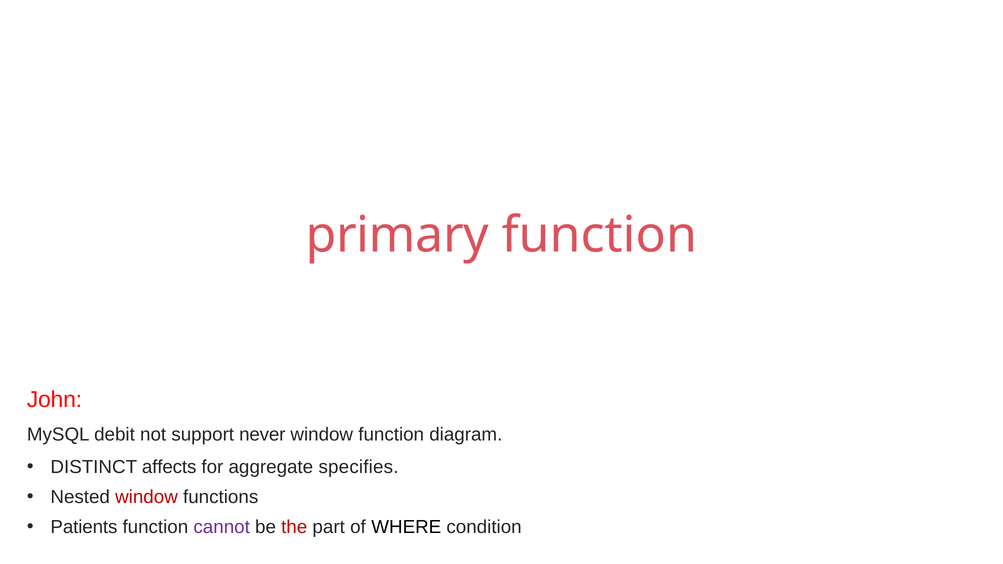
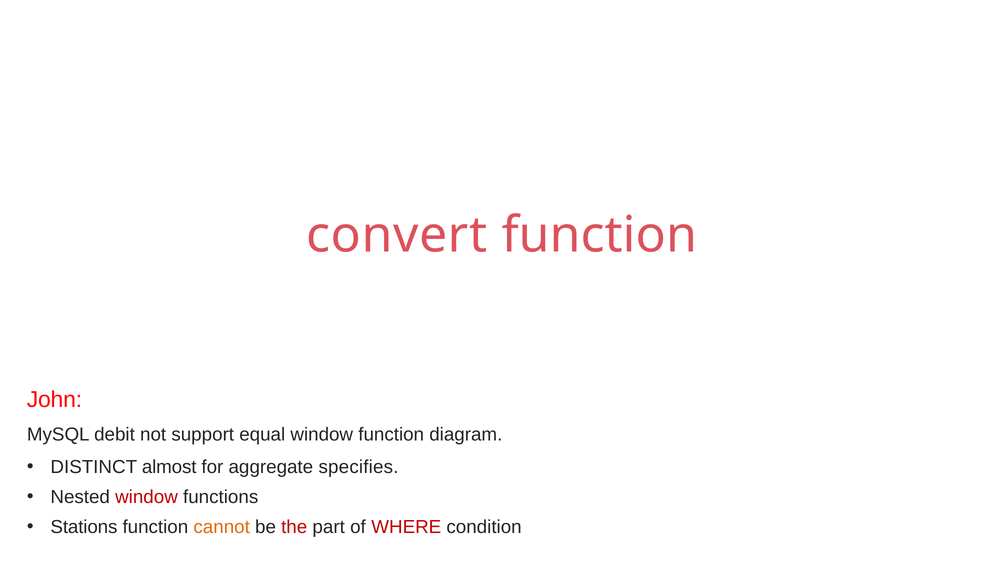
primary: primary -> convert (397, 235)
never: never -> equal (262, 435)
affects: affects -> almost (169, 467)
Patients: Patients -> Stations (84, 527)
cannot colour: purple -> orange (222, 527)
WHERE colour: black -> red (406, 527)
